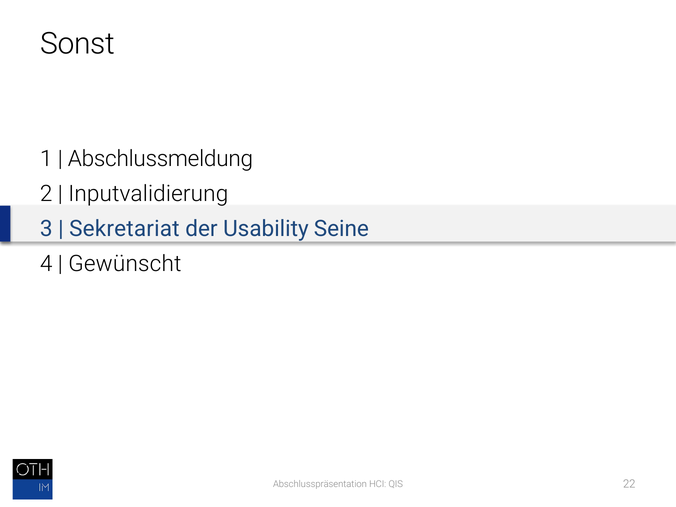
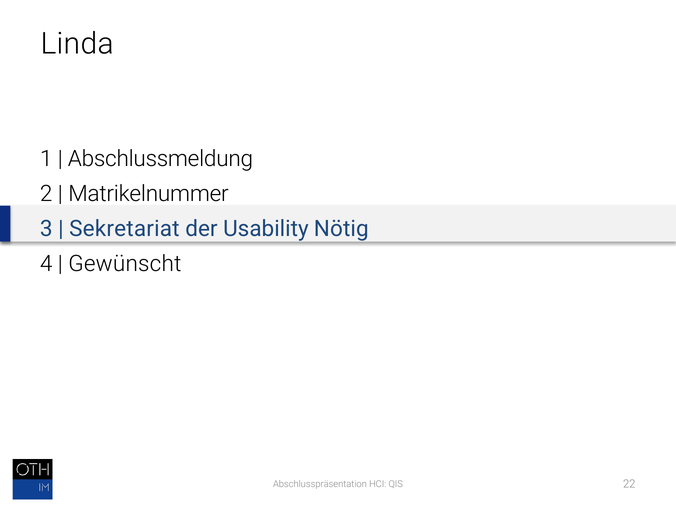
Sonst: Sonst -> Linda (77, 44)
Inputvalidierung: Inputvalidierung -> Matrikelnummer (148, 194)
Seine: Seine -> Nötig (341, 229)
